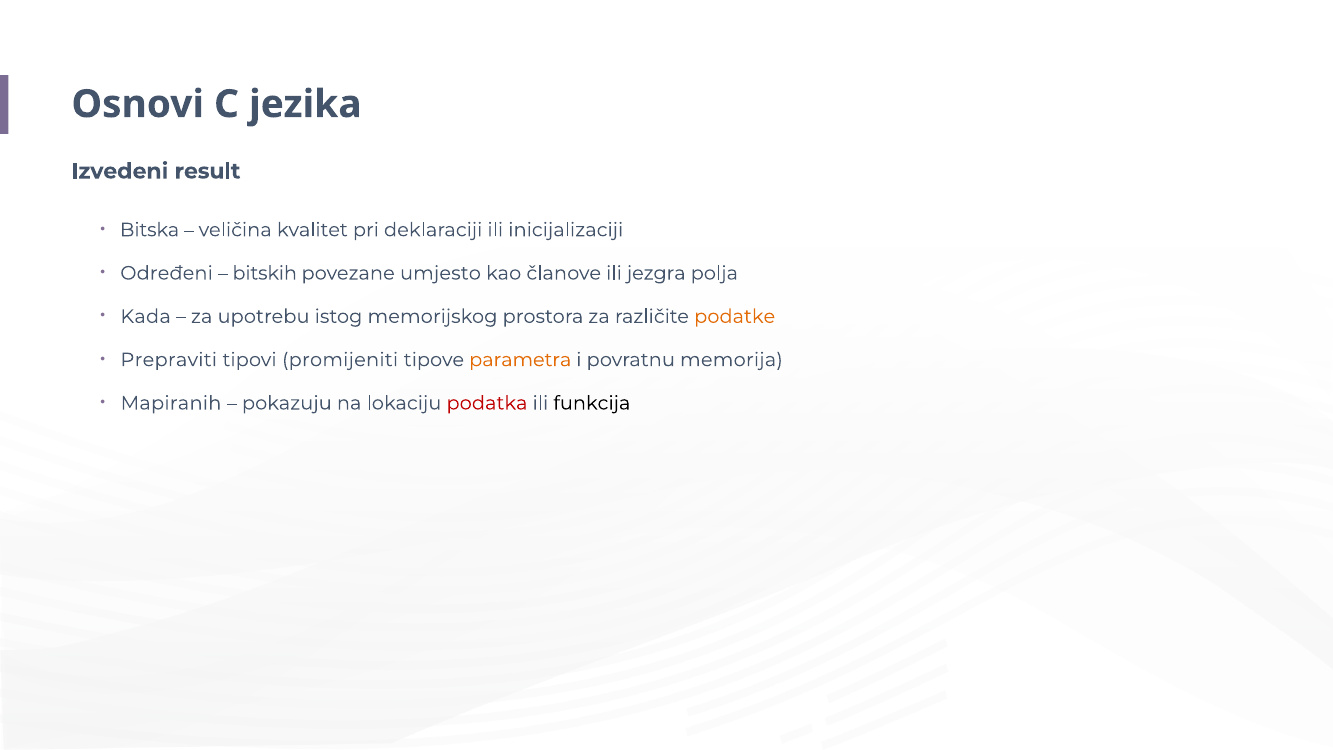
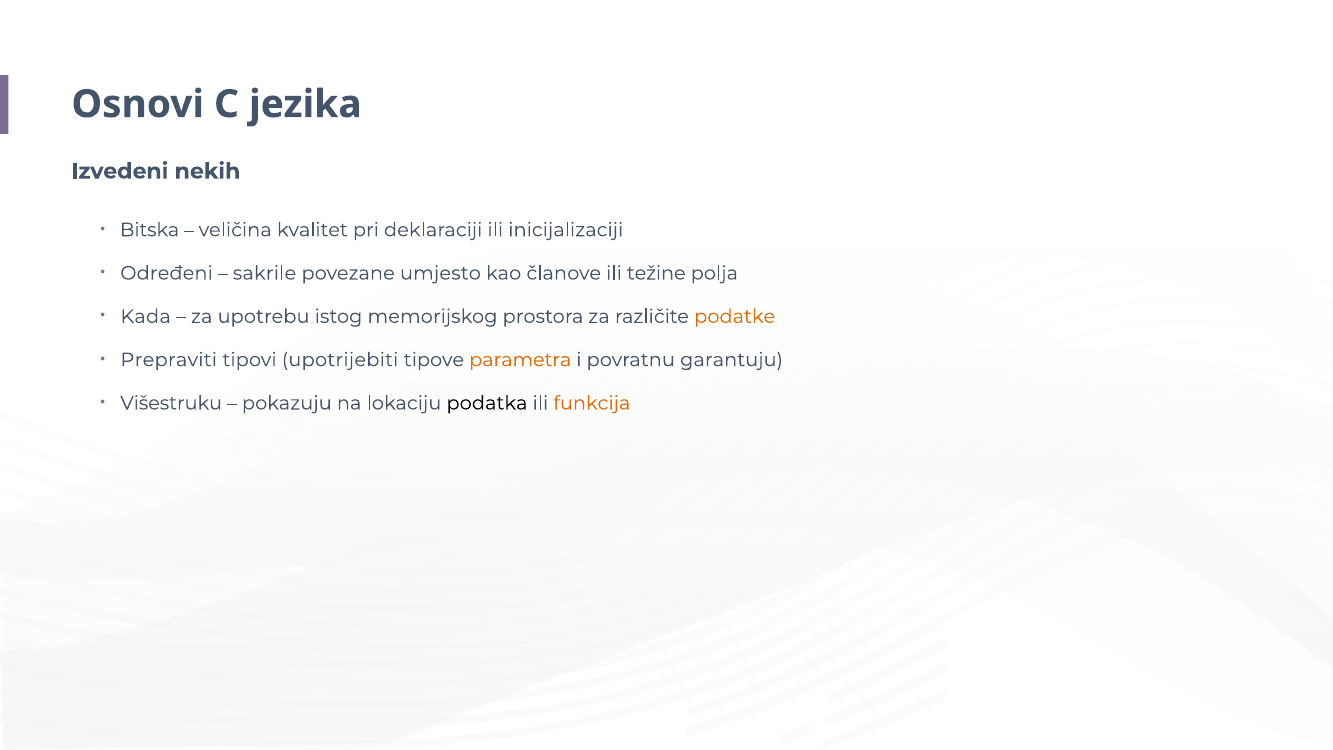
result: result -> nekih (207, 171)
bitskih: bitskih -> sakrile (265, 273)
jezgra: jezgra -> težine (656, 273)
promijeniti: promijeniti -> upotrijebiti (340, 360)
memorija: memorija -> garantuju (732, 360)
Mapiranih: Mapiranih -> Višestruku (171, 403)
podatka colour: red -> black (487, 403)
funkcija colour: black -> orange (592, 403)
